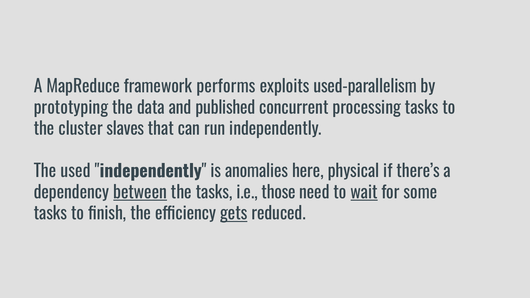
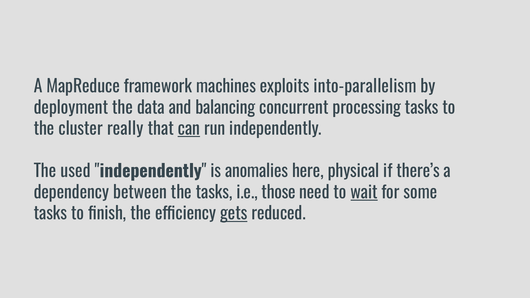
performs: performs -> machines (226, 87)
used-parallelism: used-parallelism -> into-parallelism (365, 87)
prototyping: prototyping -> deployment (71, 108)
published: published -> balancing (225, 108)
slaves: slaves -> really (125, 129)
can underline: none -> present (189, 129)
between underline: present -> none (140, 193)
